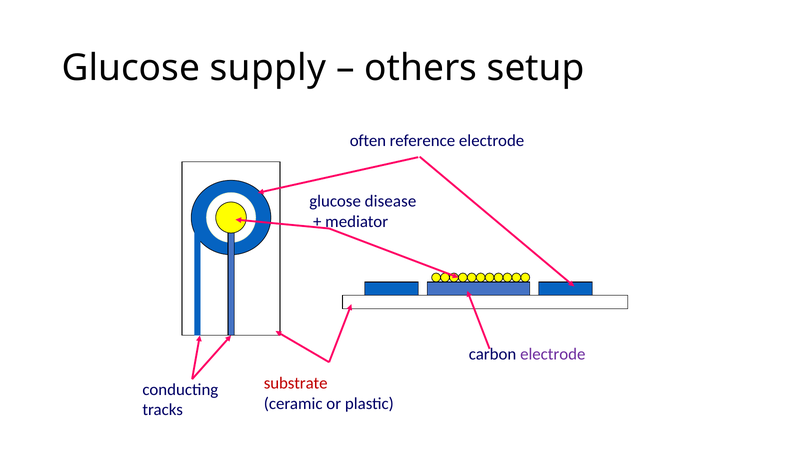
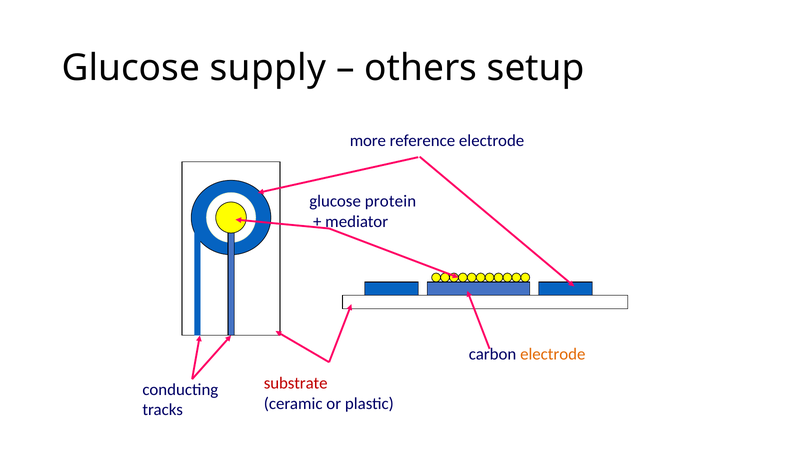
often: often -> more (368, 141)
disease: disease -> protein (390, 201)
electrode colour: purple -> orange (553, 354)
